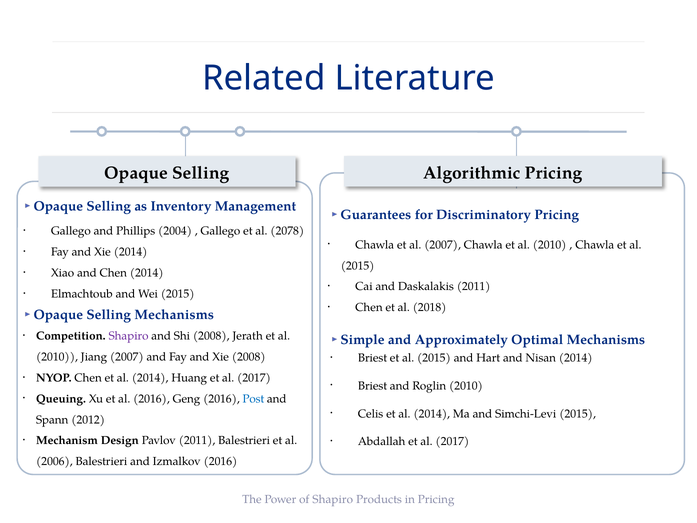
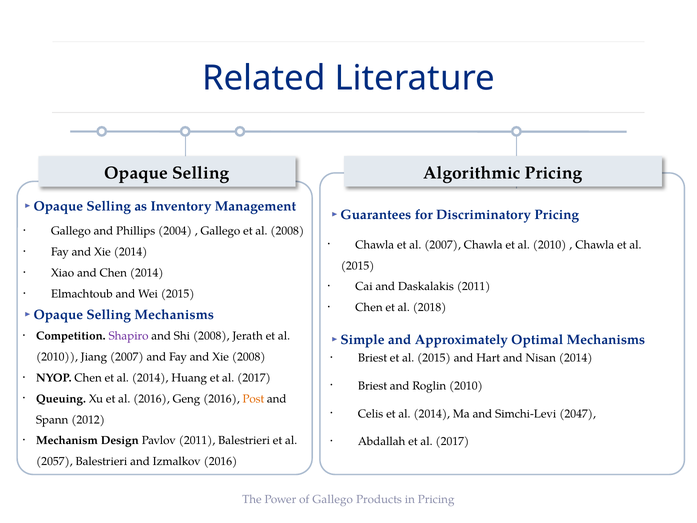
al 2078: 2078 -> 2008 (287, 231)
Post colour: blue -> orange (253, 399)
Simchi-Levi 2015: 2015 -> 2047 (578, 413)
2006: 2006 -> 2057 (54, 461)
of Shapiro: Shapiro -> Gallego (333, 499)
